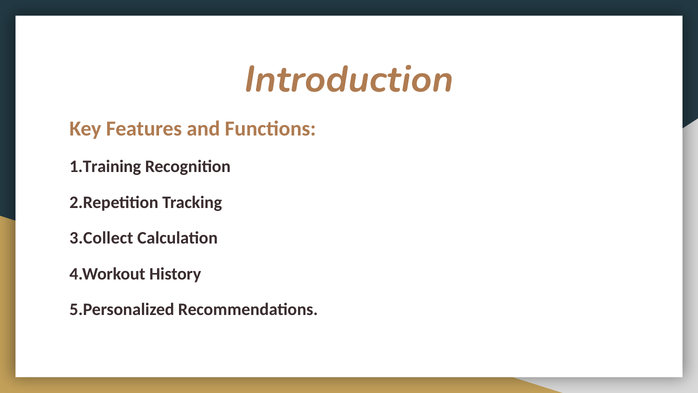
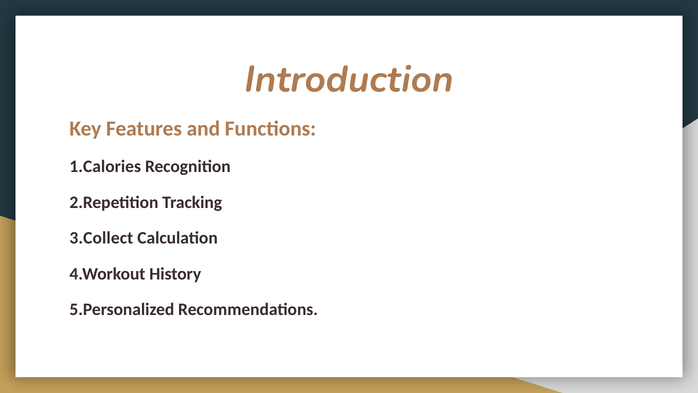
1.Training: 1.Training -> 1.Calories (105, 166)
